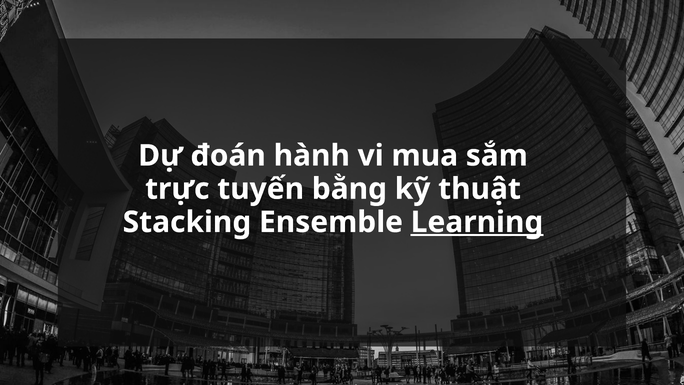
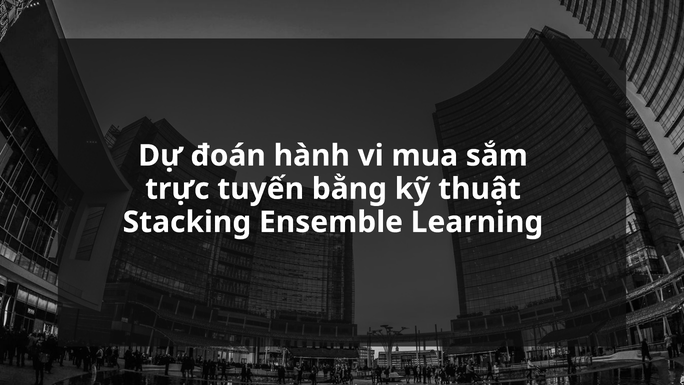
Learning underline: present -> none (477, 222)
